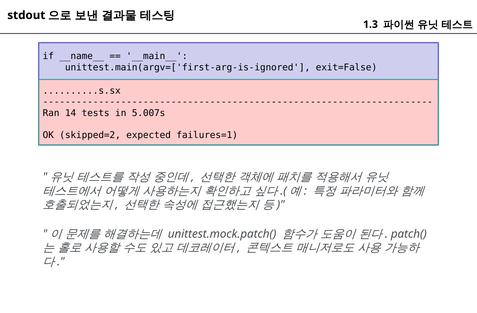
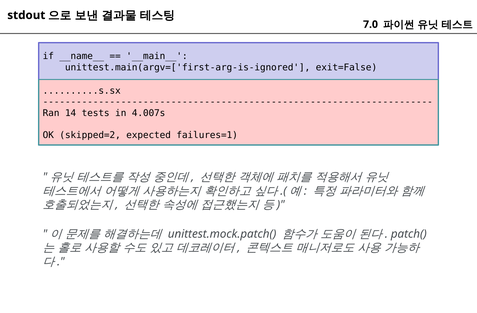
1.3: 1.3 -> 7.0 (371, 24)
5.007s: 5.007s -> 4.007s (149, 113)
